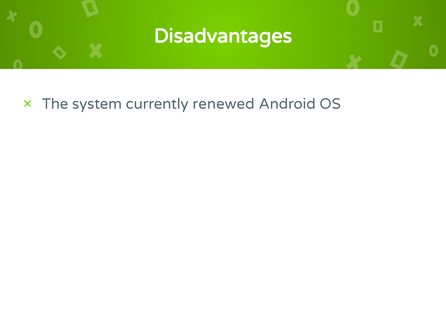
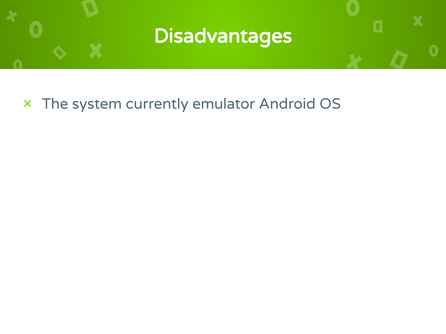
renewed: renewed -> emulator (224, 104)
